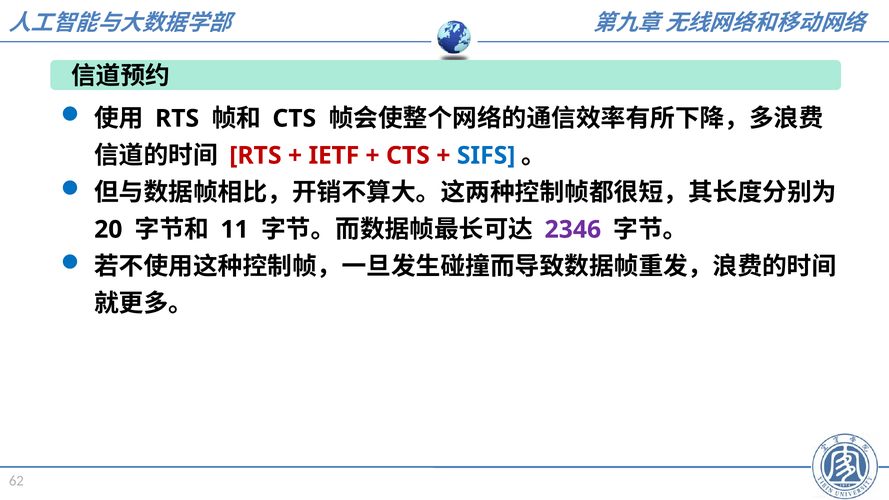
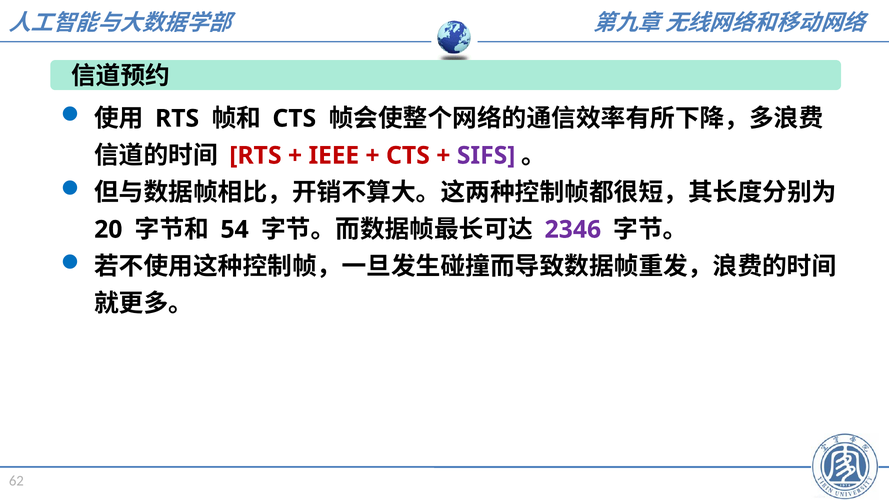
IETF: IETF -> IEEE (334, 156)
SIFS colour: blue -> purple (486, 156)
11: 11 -> 54 (235, 230)
